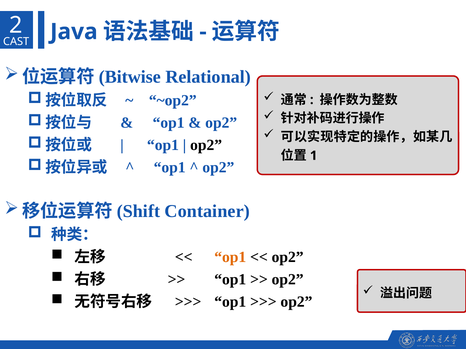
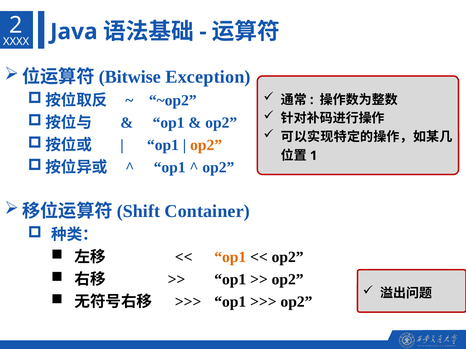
CAST: CAST -> XXXX (16, 41)
Relational: Relational -> Exception (208, 77)
op2 colour: black -> orange (206, 145)
